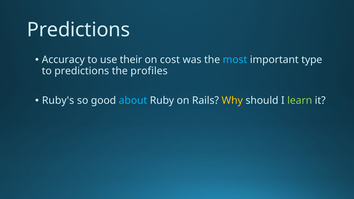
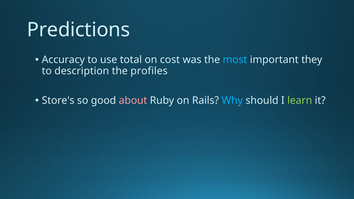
their: their -> total (131, 60)
type: type -> they (312, 60)
to predictions: predictions -> description (82, 71)
Ruby's: Ruby's -> Store's (58, 101)
about colour: light blue -> pink (133, 101)
Why colour: yellow -> light blue (232, 101)
